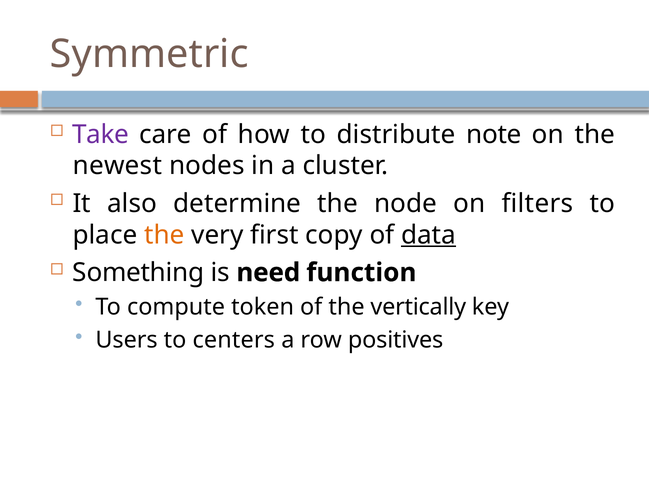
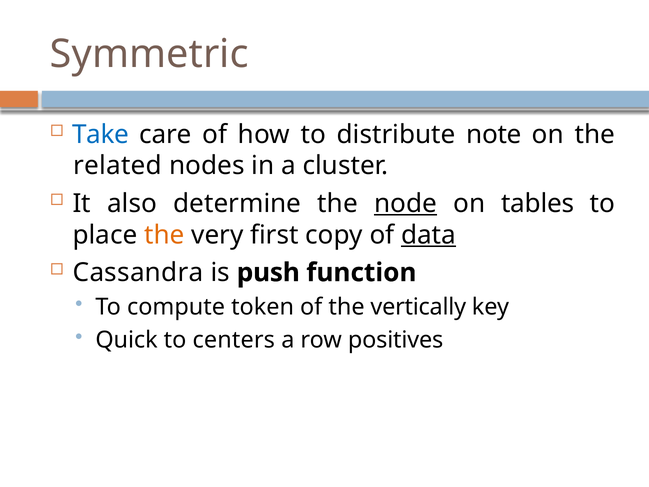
Take colour: purple -> blue (101, 134)
newest: newest -> related (117, 166)
node underline: none -> present (406, 203)
filters: filters -> tables (538, 203)
Something: Something -> Cassandra (138, 272)
need: need -> push (268, 272)
Users: Users -> Quick (127, 340)
